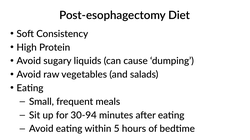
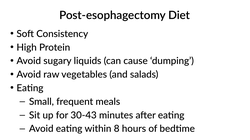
30-94: 30-94 -> 30-43 (84, 116)
5: 5 -> 8 (117, 129)
